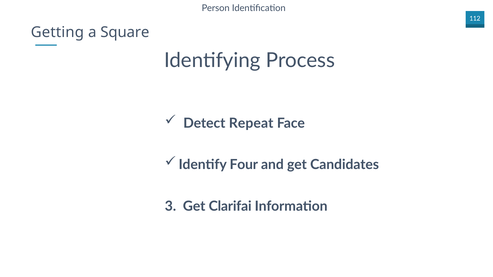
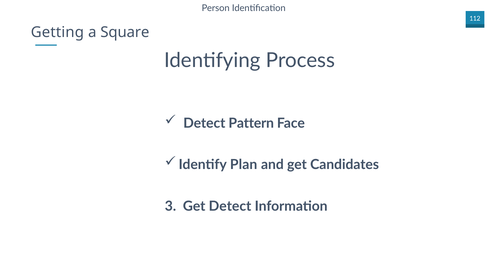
Repeat: Repeat -> Pattern (251, 123)
Four: Four -> Plan (244, 165)
Get Clarifai: Clarifai -> Detect (230, 206)
